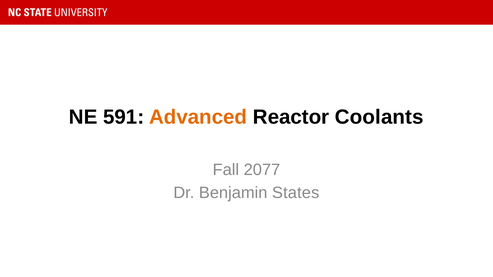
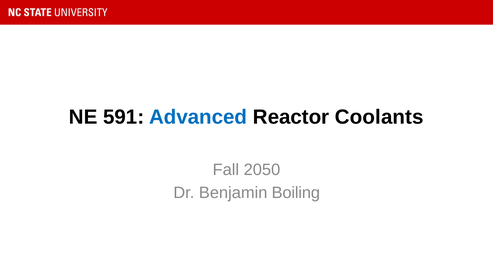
Advanced colour: orange -> blue (198, 117)
2077: 2077 -> 2050 (262, 170)
States: States -> Boiling (296, 193)
